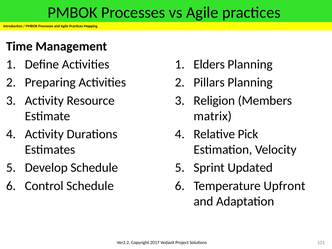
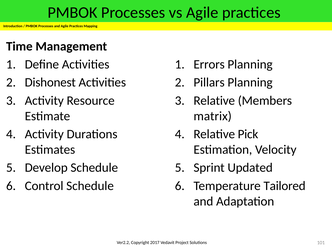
Elders: Elders -> Errors (209, 64)
Preparing: Preparing -> Dishonest (50, 82)
Religion: Religion -> Relative (214, 101)
Upfront: Upfront -> Tailored (285, 186)
